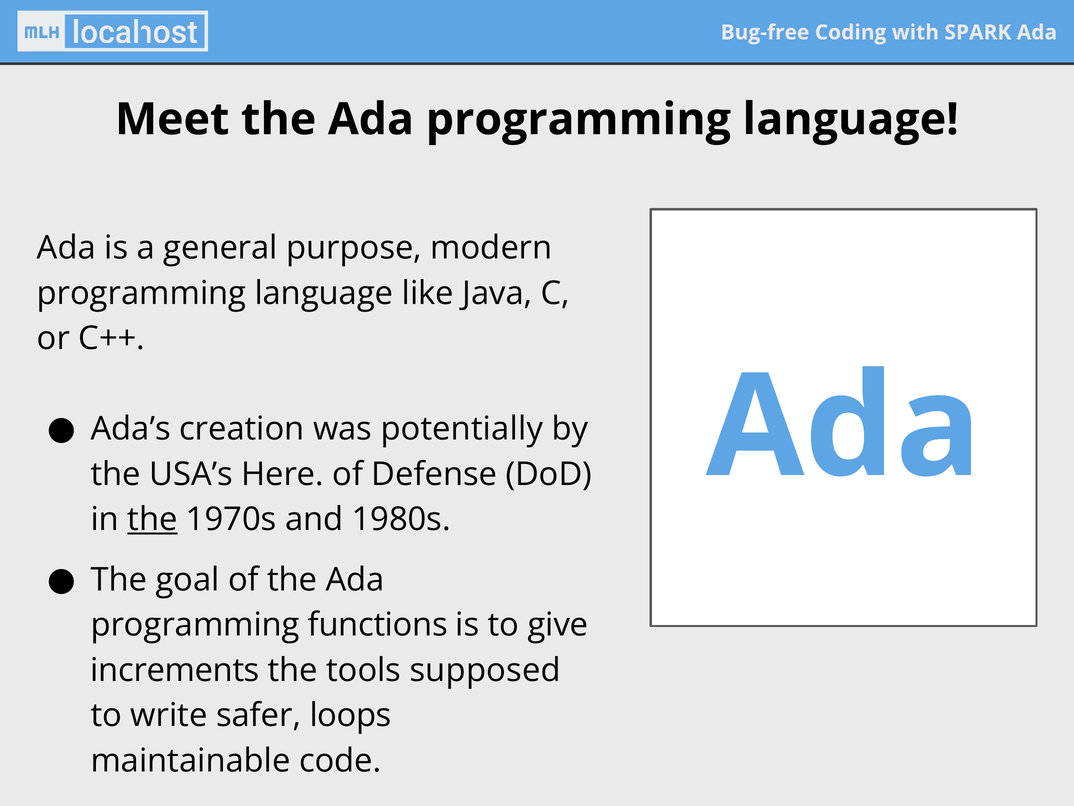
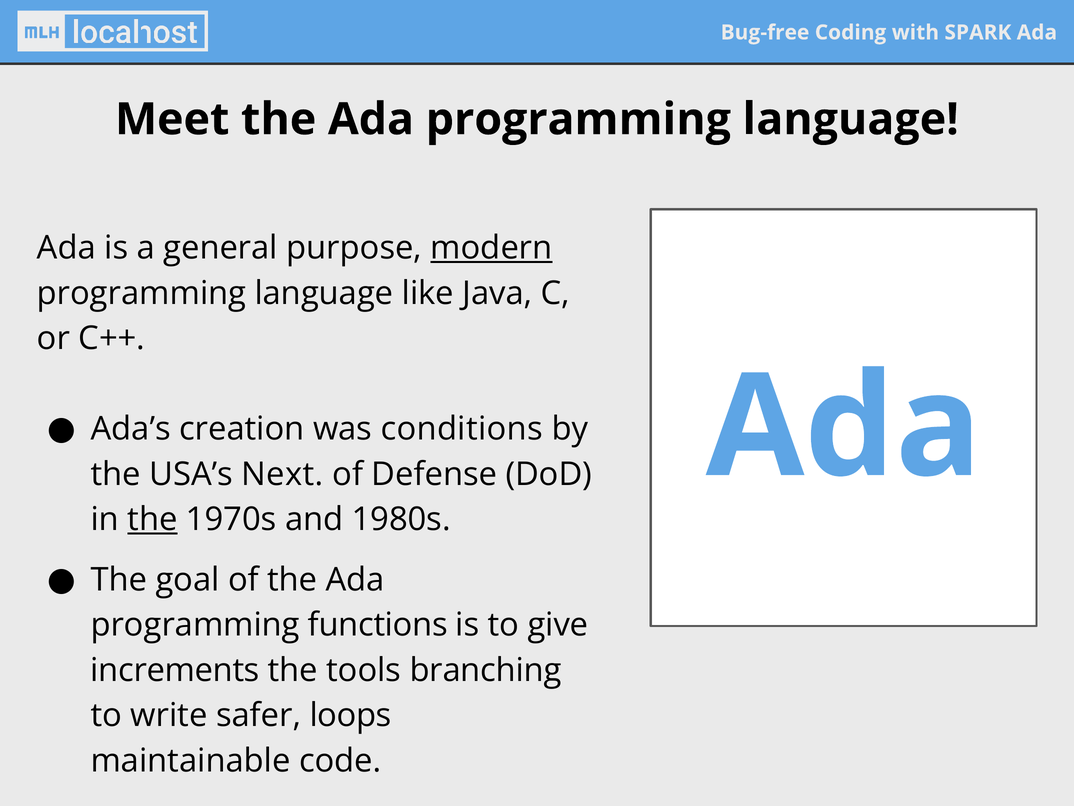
modern underline: none -> present (491, 248)
potentially: potentially -> conditions (462, 429)
Here: Here -> Next (282, 474)
supposed: supposed -> branching (485, 670)
